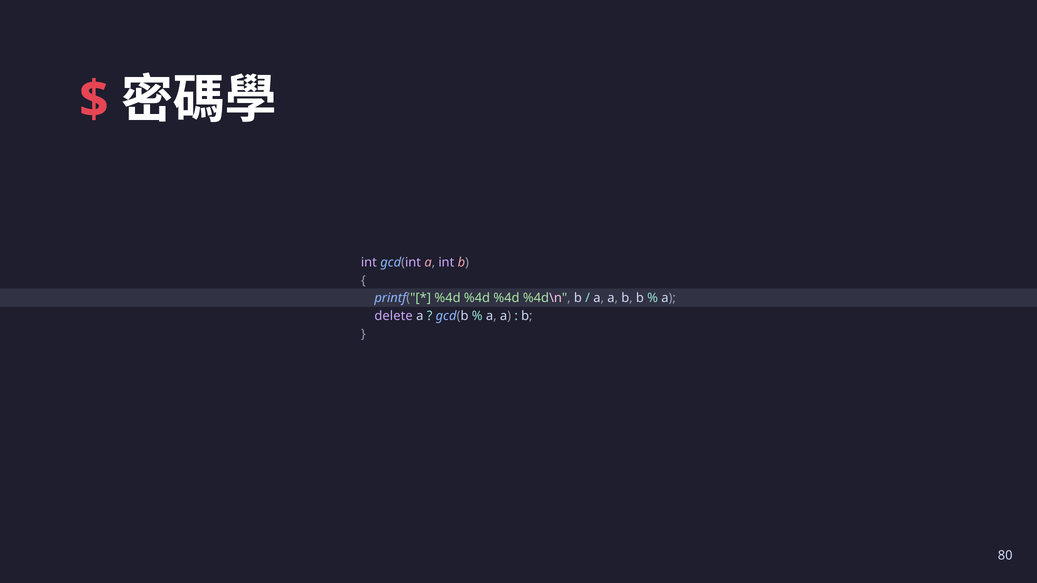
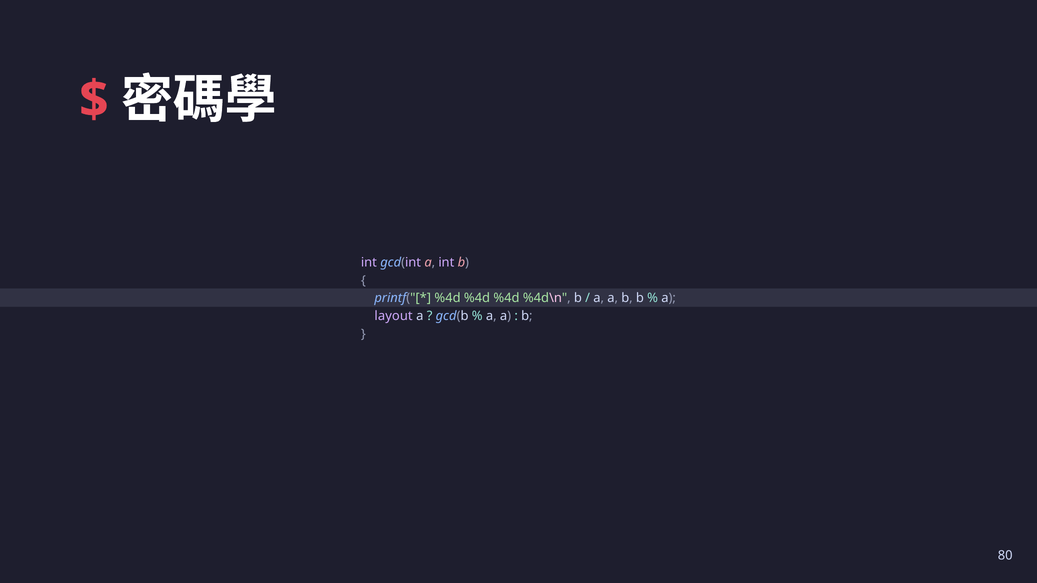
delete: delete -> layout (394, 316)
